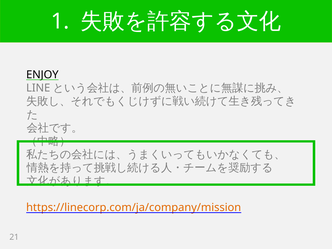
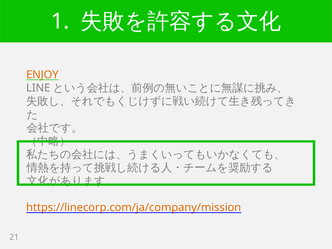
ENJOY colour: black -> orange (42, 75)
